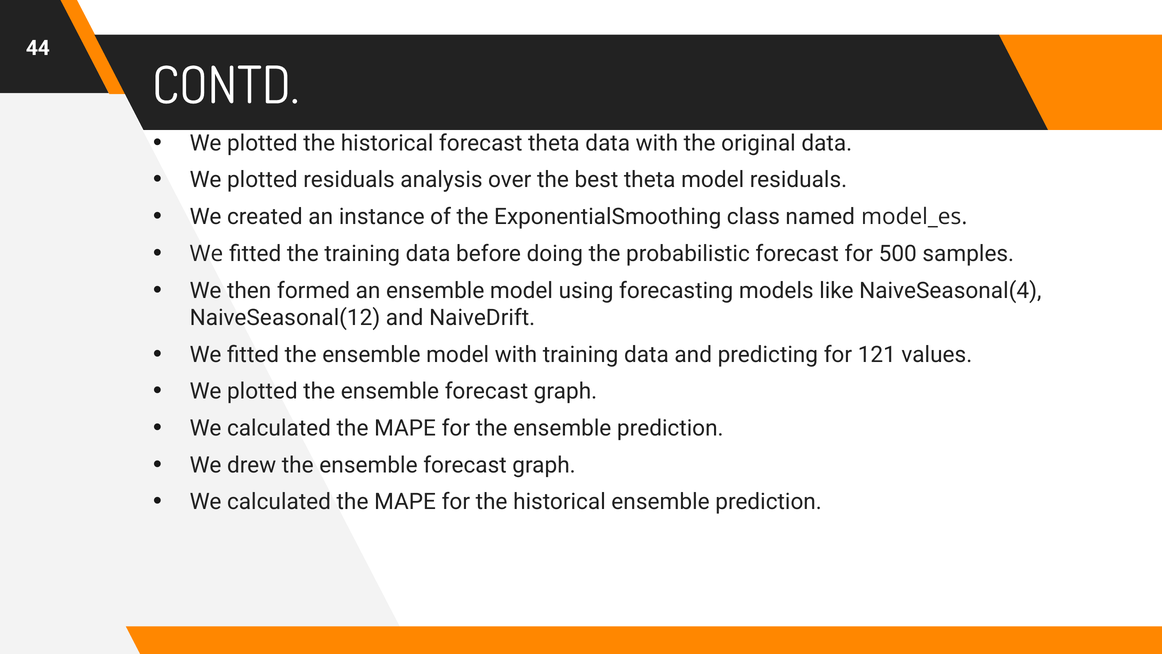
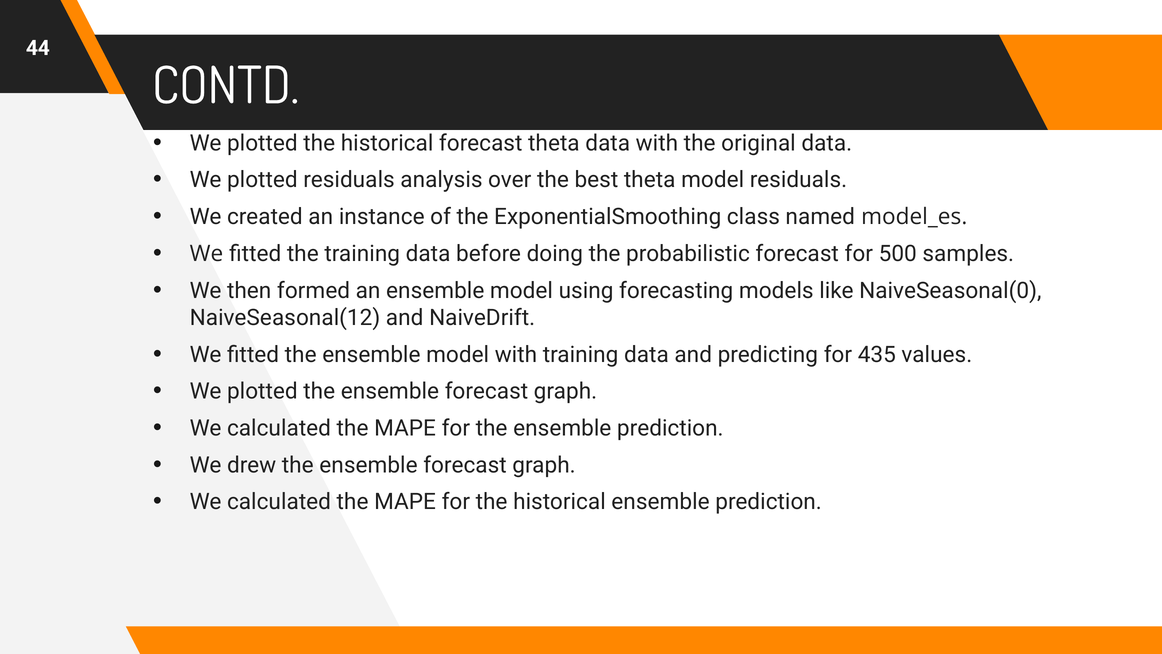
NaiveSeasonal(4: NaiveSeasonal(4 -> NaiveSeasonal(0 (950, 290)
121: 121 -> 435 (877, 354)
